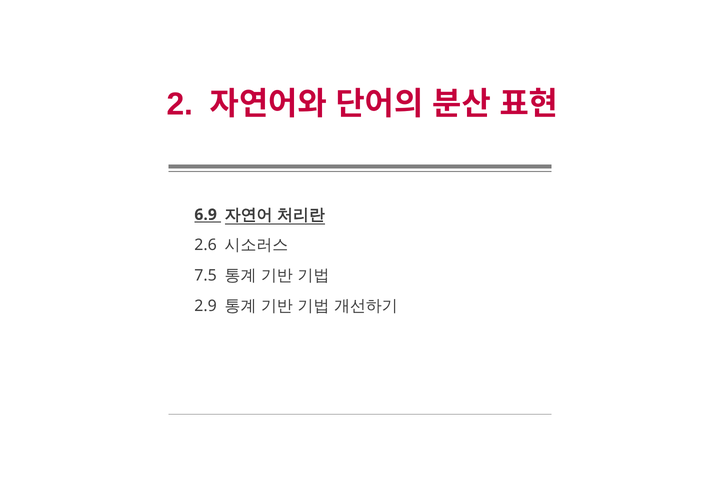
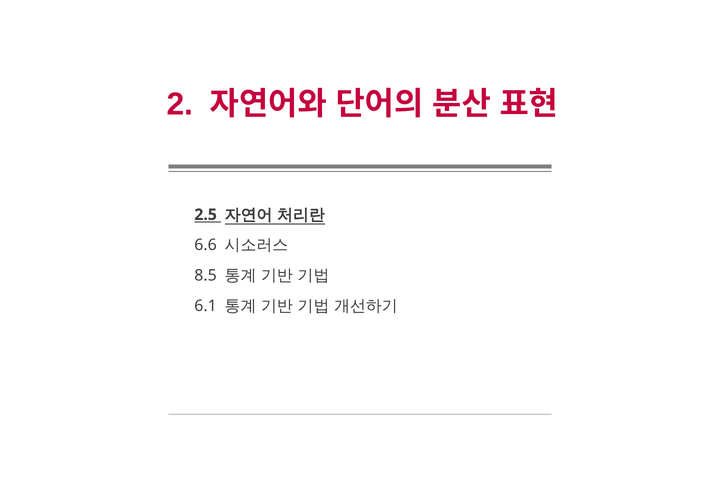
6.9: 6.9 -> 2.5 (206, 215)
2.6: 2.6 -> 6.6 (206, 245)
7.5: 7.5 -> 8.5 (206, 275)
2.9: 2.9 -> 6.1 (206, 306)
